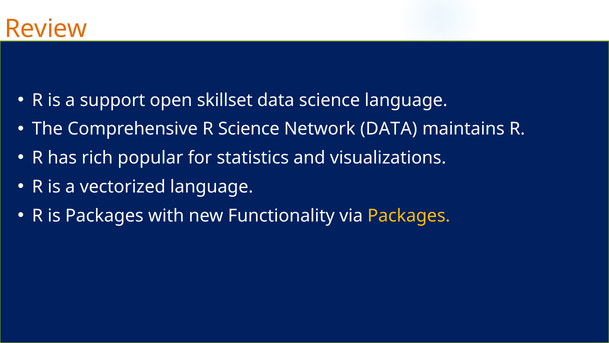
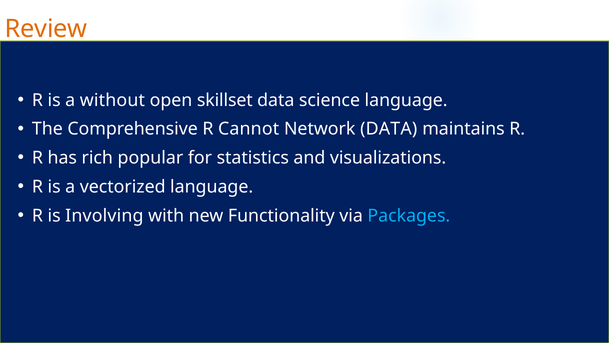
support: support -> without (112, 100)
R Science: Science -> Cannot (249, 129)
is Packages: Packages -> Involving (104, 216)
Packages colour: yellow -> light blue (409, 216)
